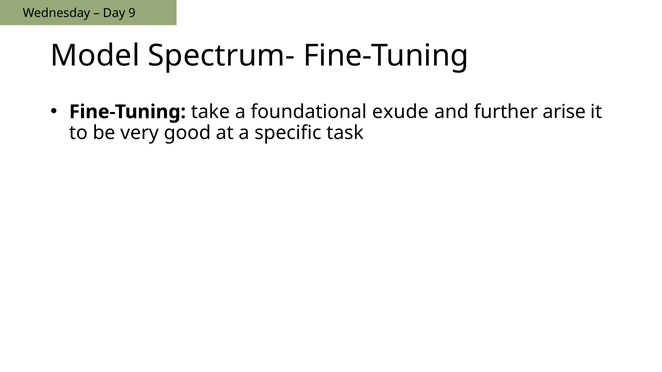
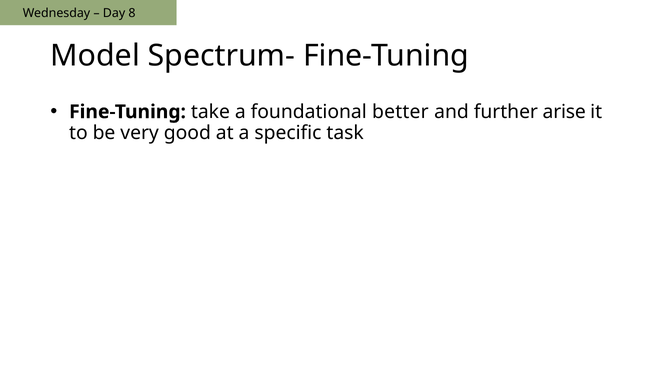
9: 9 -> 8 (132, 13)
exude: exude -> better (400, 112)
